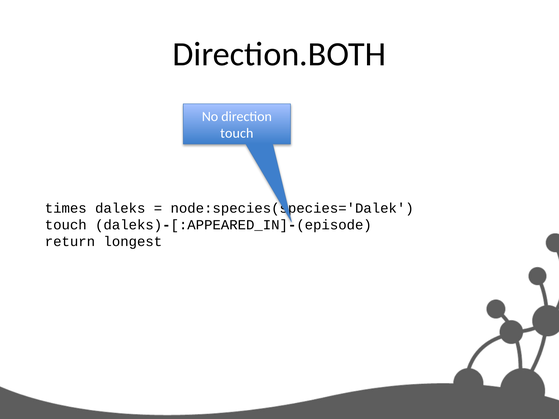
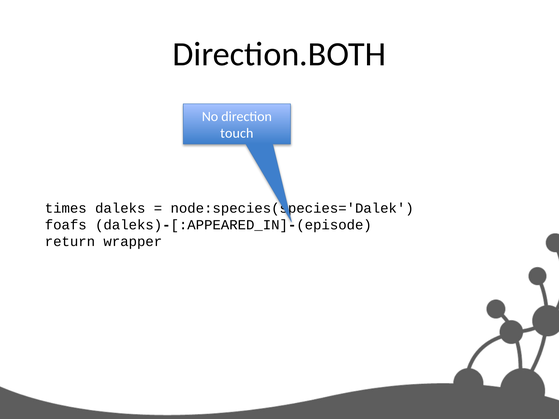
touch: touch -> foafs (66, 225)
longest: longest -> wrapper (133, 242)
